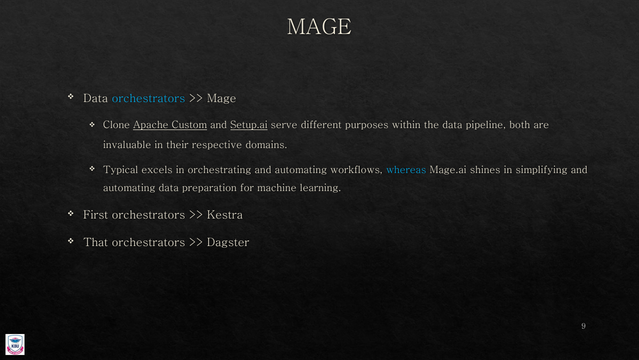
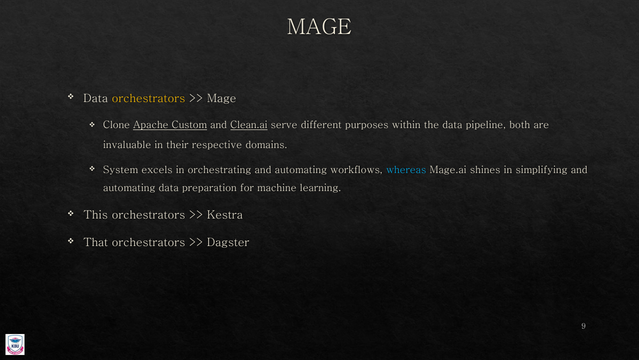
orchestrators colour: light blue -> yellow (148, 98)
Setup.ai: Setup.ai -> Clean.ai (249, 125)
Typical: Typical -> System (121, 170)
First: First -> This (96, 215)
